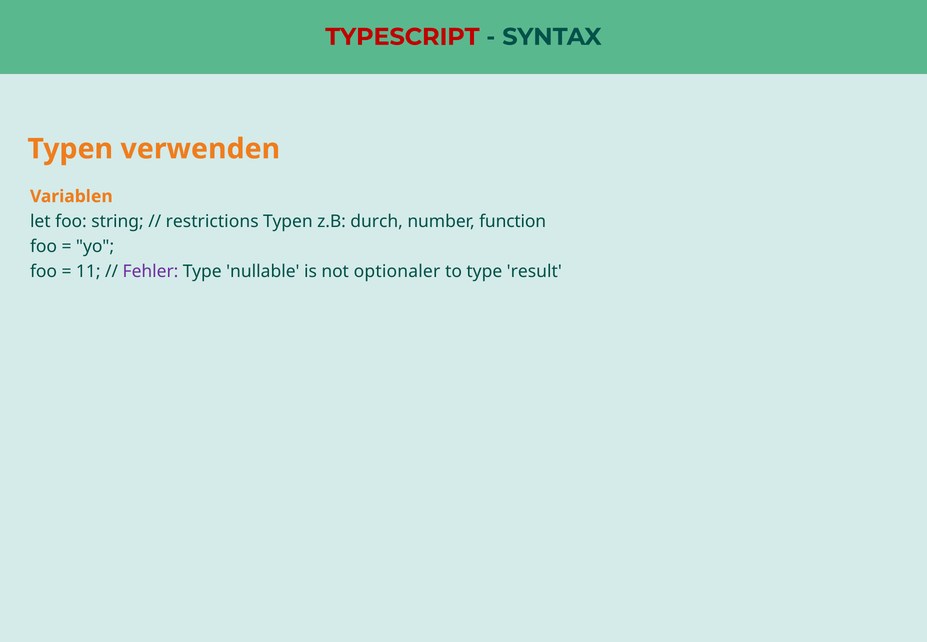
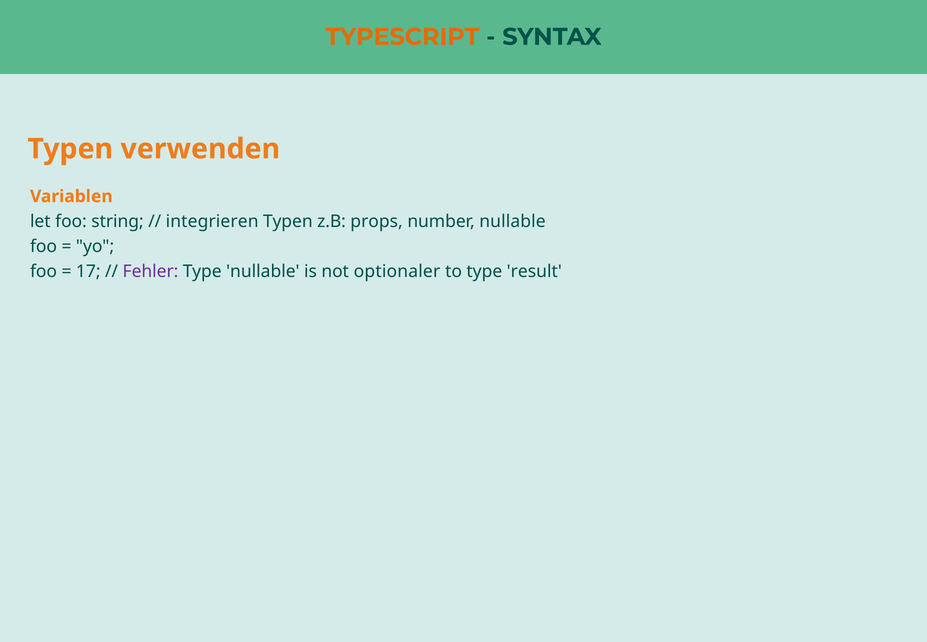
TYPESCRIPT colour: red -> orange (402, 37)
restrictions: restrictions -> integrieren (212, 221)
durch: durch -> props (377, 221)
number function: function -> nullable (513, 221)
11: 11 -> 17 (88, 272)
